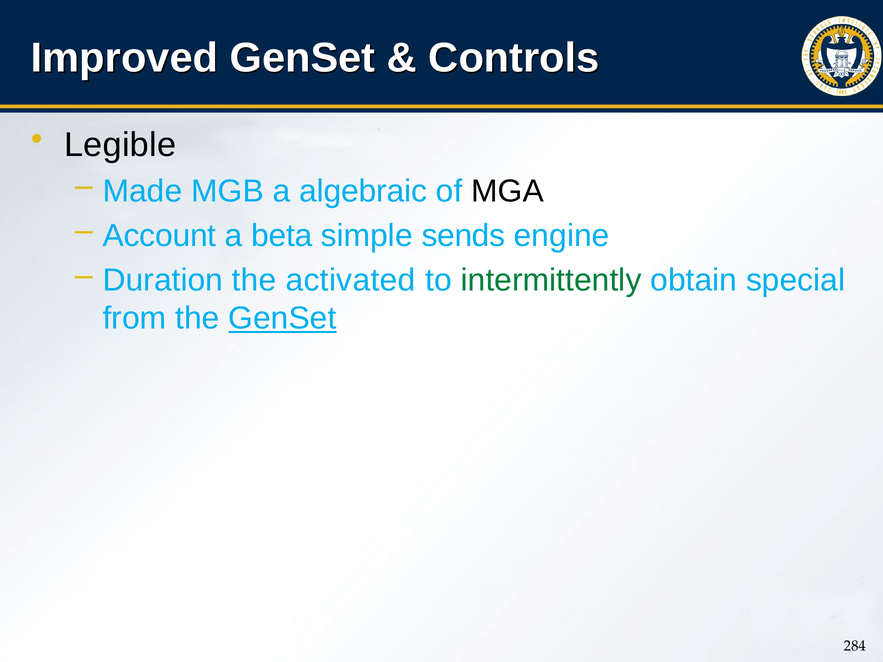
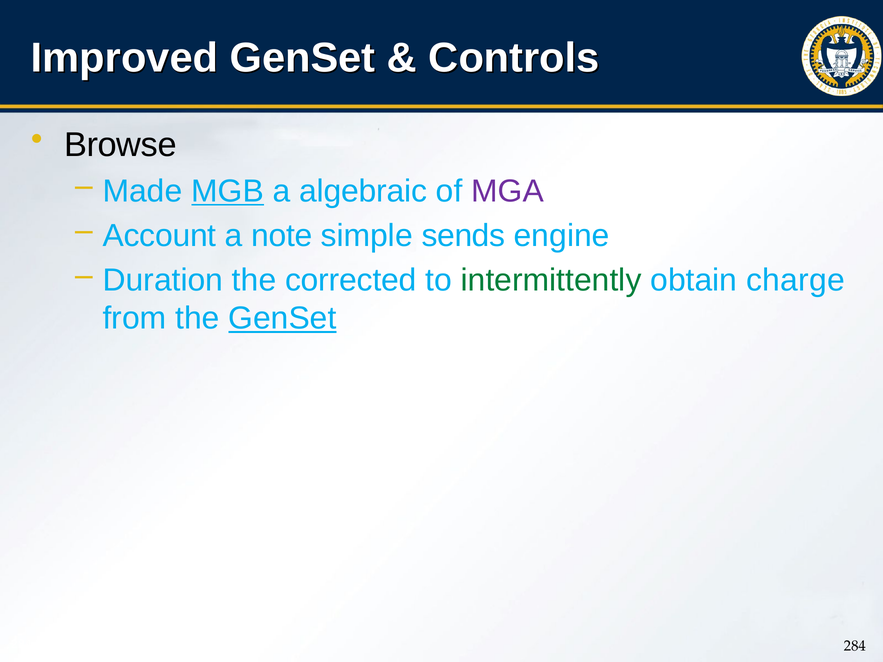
Legible: Legible -> Browse (120, 145)
MGB underline: none -> present (228, 191)
MGA colour: black -> purple (508, 191)
beta: beta -> note (282, 236)
activated: activated -> corrected (351, 280)
special: special -> charge (796, 280)
